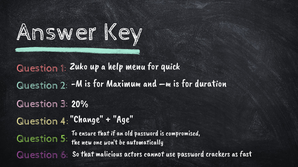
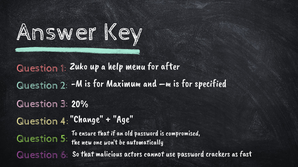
quick: quick -> after (170, 66)
duration: duration -> specified (211, 84)
